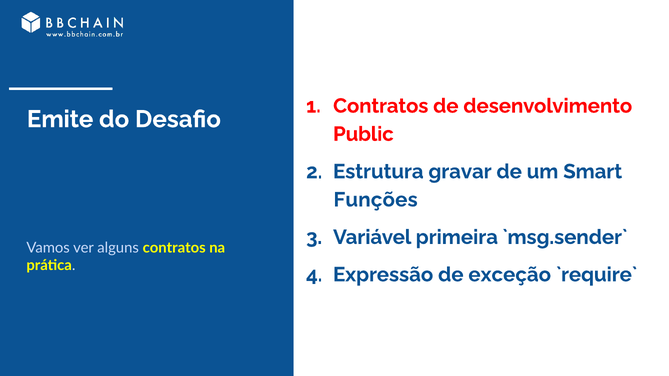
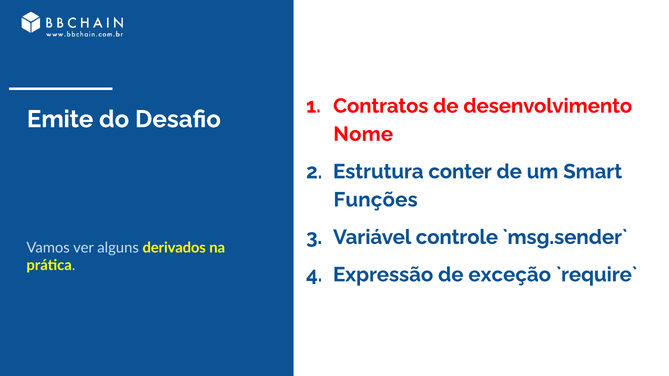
Public: Public -> Nome (363, 134)
gravar: gravar -> conter (460, 172)
primeira: primeira -> controle (457, 237)
alguns contratos: contratos -> derivados (174, 248)
